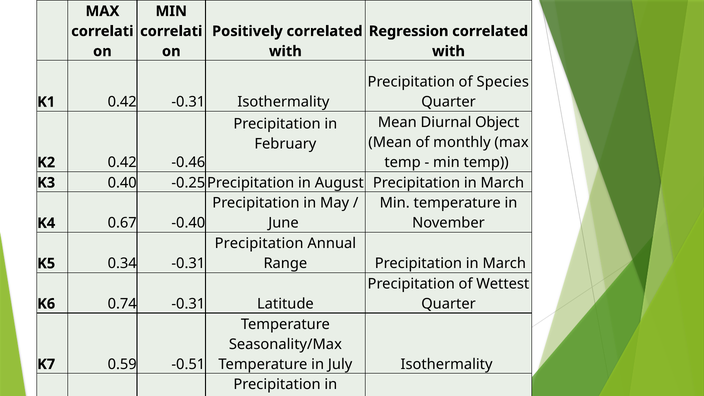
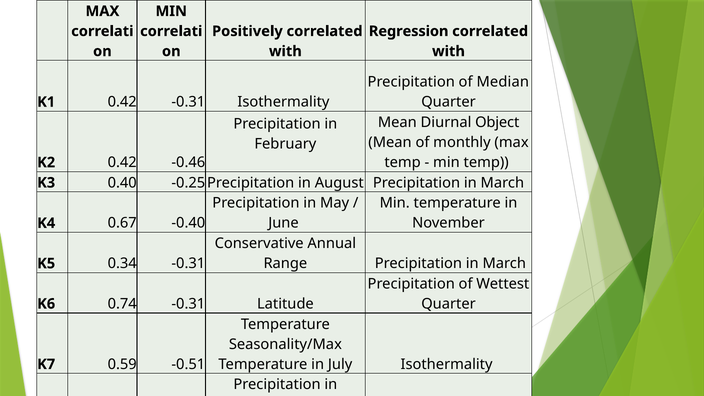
Species: Species -> Median (503, 82)
Precipitation: Precipitation -> Conservative (259, 243)
